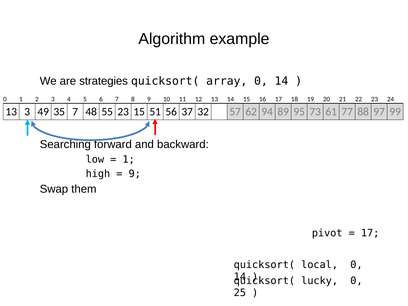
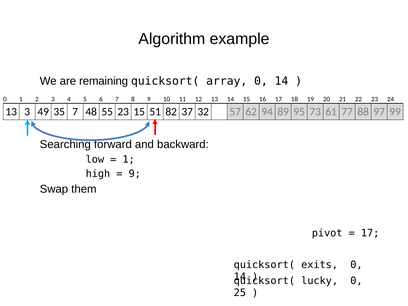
strategies: strategies -> remaining (104, 81)
56: 56 -> 82 (171, 112)
local: local -> exits (320, 265)
